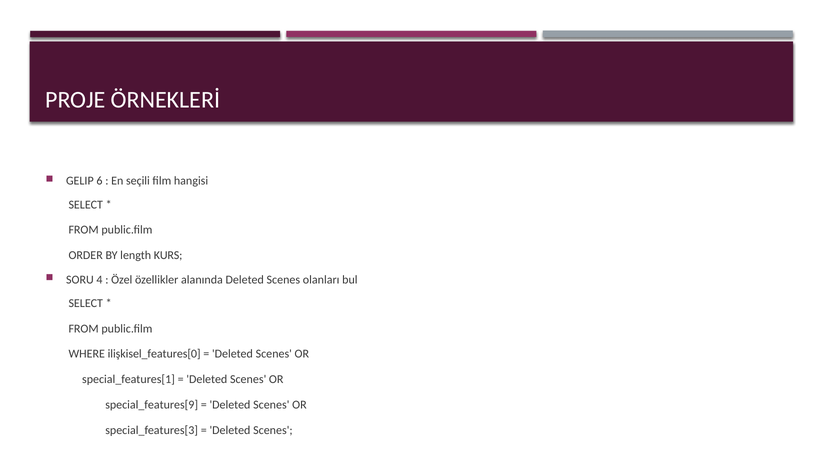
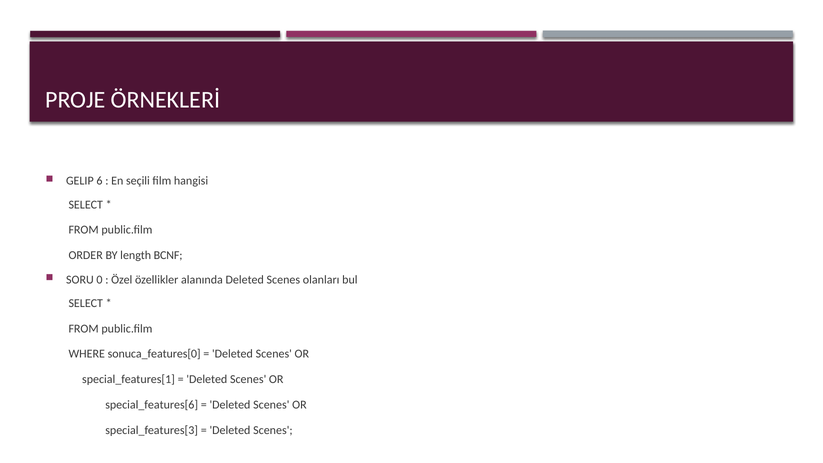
KURS: KURS -> BCNF (168, 255)
4: 4 -> 0 (100, 280)
ilişkisel_features[0: ilişkisel_features[0 -> sonuca_features[0 (154, 354)
special_features[9: special_features[9 -> special_features[6 (152, 405)
